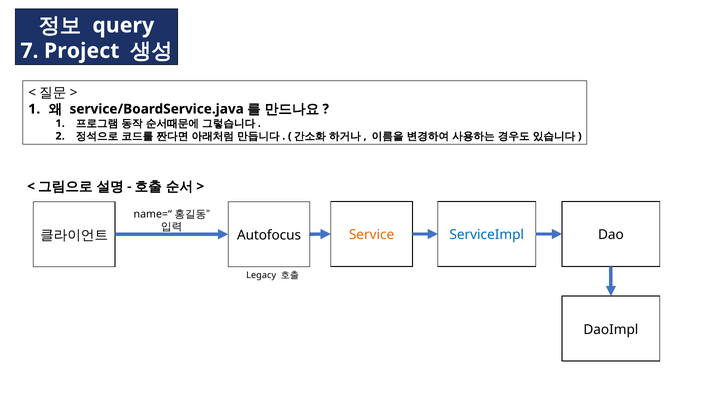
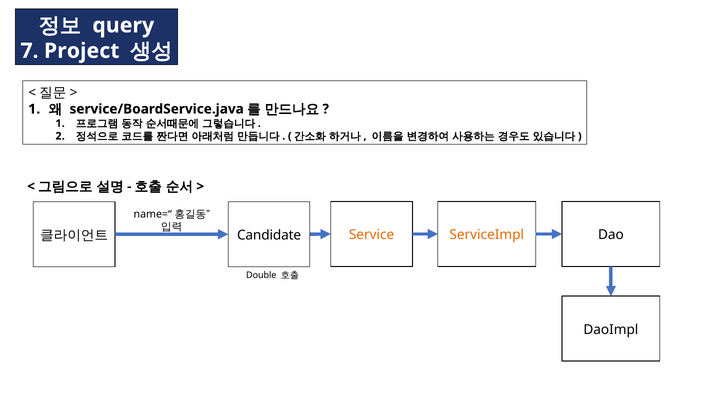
Autofocus: Autofocus -> Candidate (269, 235)
ServiceImpl colour: blue -> orange (487, 235)
Legacy: Legacy -> Double (261, 275)
